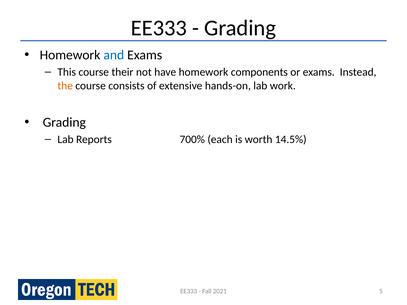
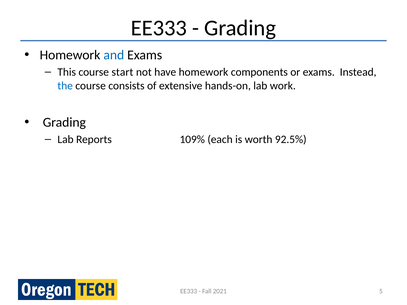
their: their -> start (122, 72)
the colour: orange -> blue (65, 86)
700%: 700% -> 109% (192, 140)
14.5%: 14.5% -> 92.5% (291, 140)
